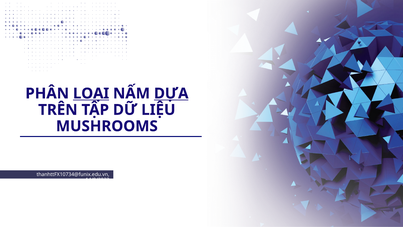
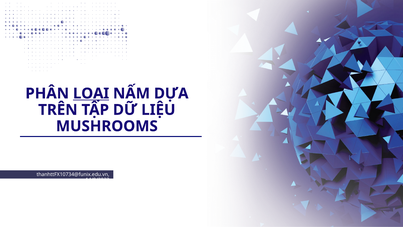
DỰA underline: present -> none (171, 93)
